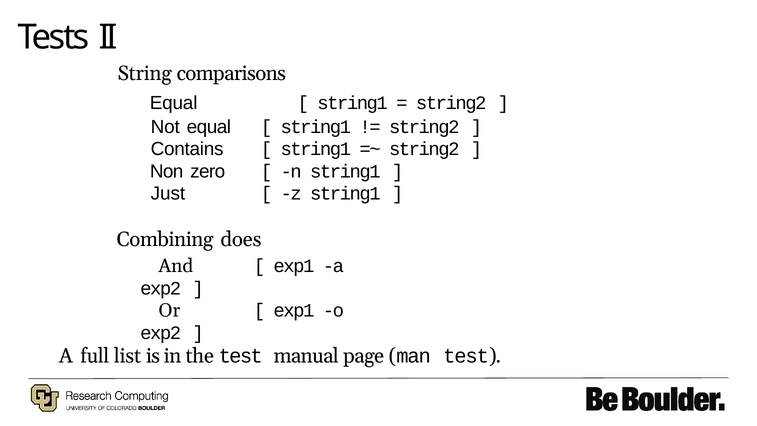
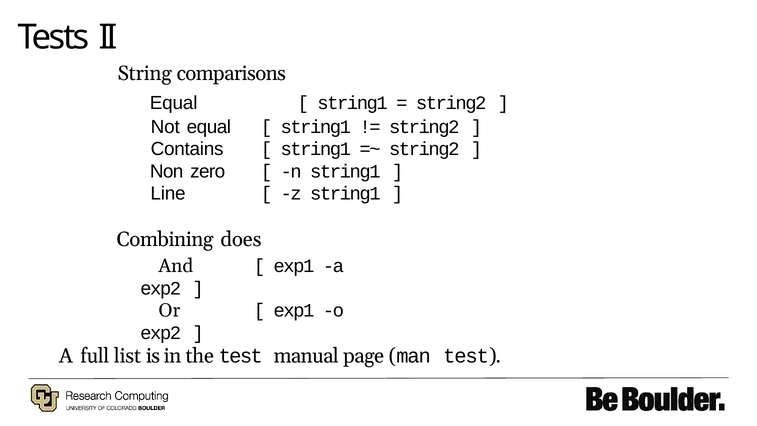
Just: Just -> Line (168, 194)
